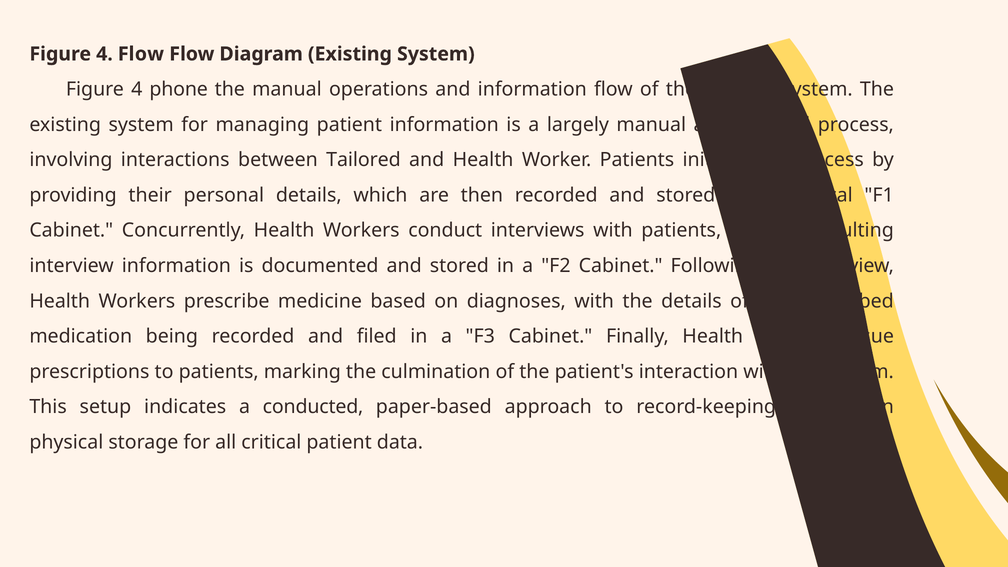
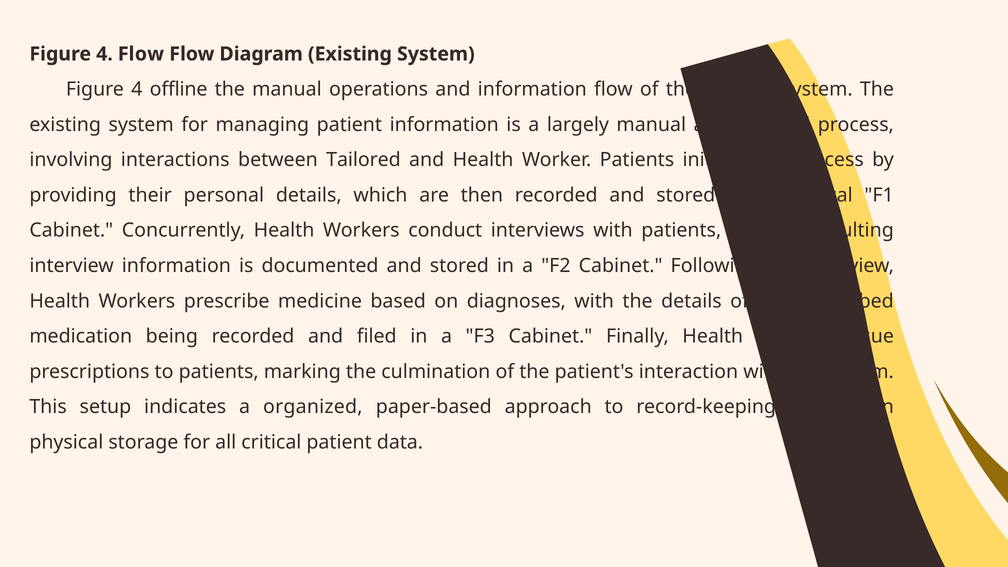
phone: phone -> offline (179, 89)
conducted: conducted -> organized (313, 407)
